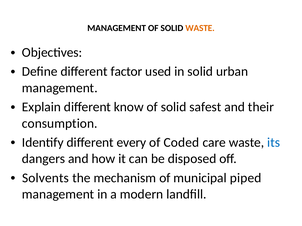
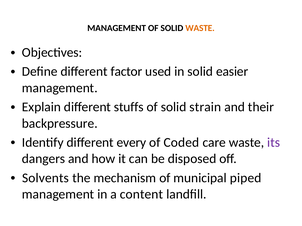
urban: urban -> easier (232, 72)
know: know -> stuffs (129, 107)
safest: safest -> strain (205, 107)
consumption: consumption -> backpressure (60, 124)
its colour: blue -> purple (274, 143)
modern: modern -> content (142, 195)
